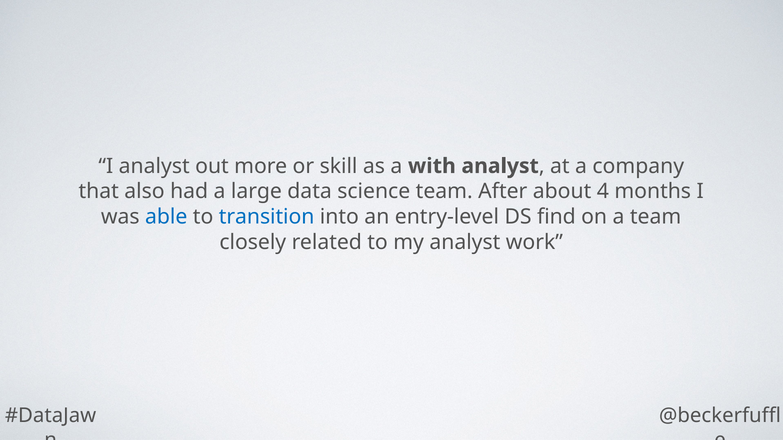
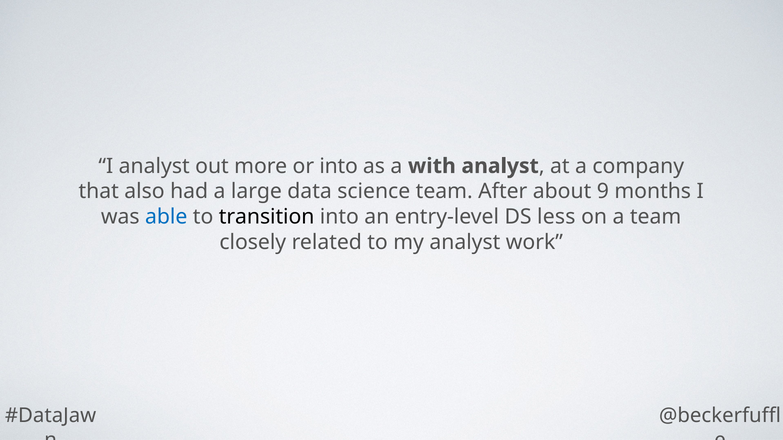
or skill: skill -> into (339, 166)
4: 4 -> 9 (603, 192)
transition colour: blue -> black (267, 217)
find: find -> less (556, 217)
